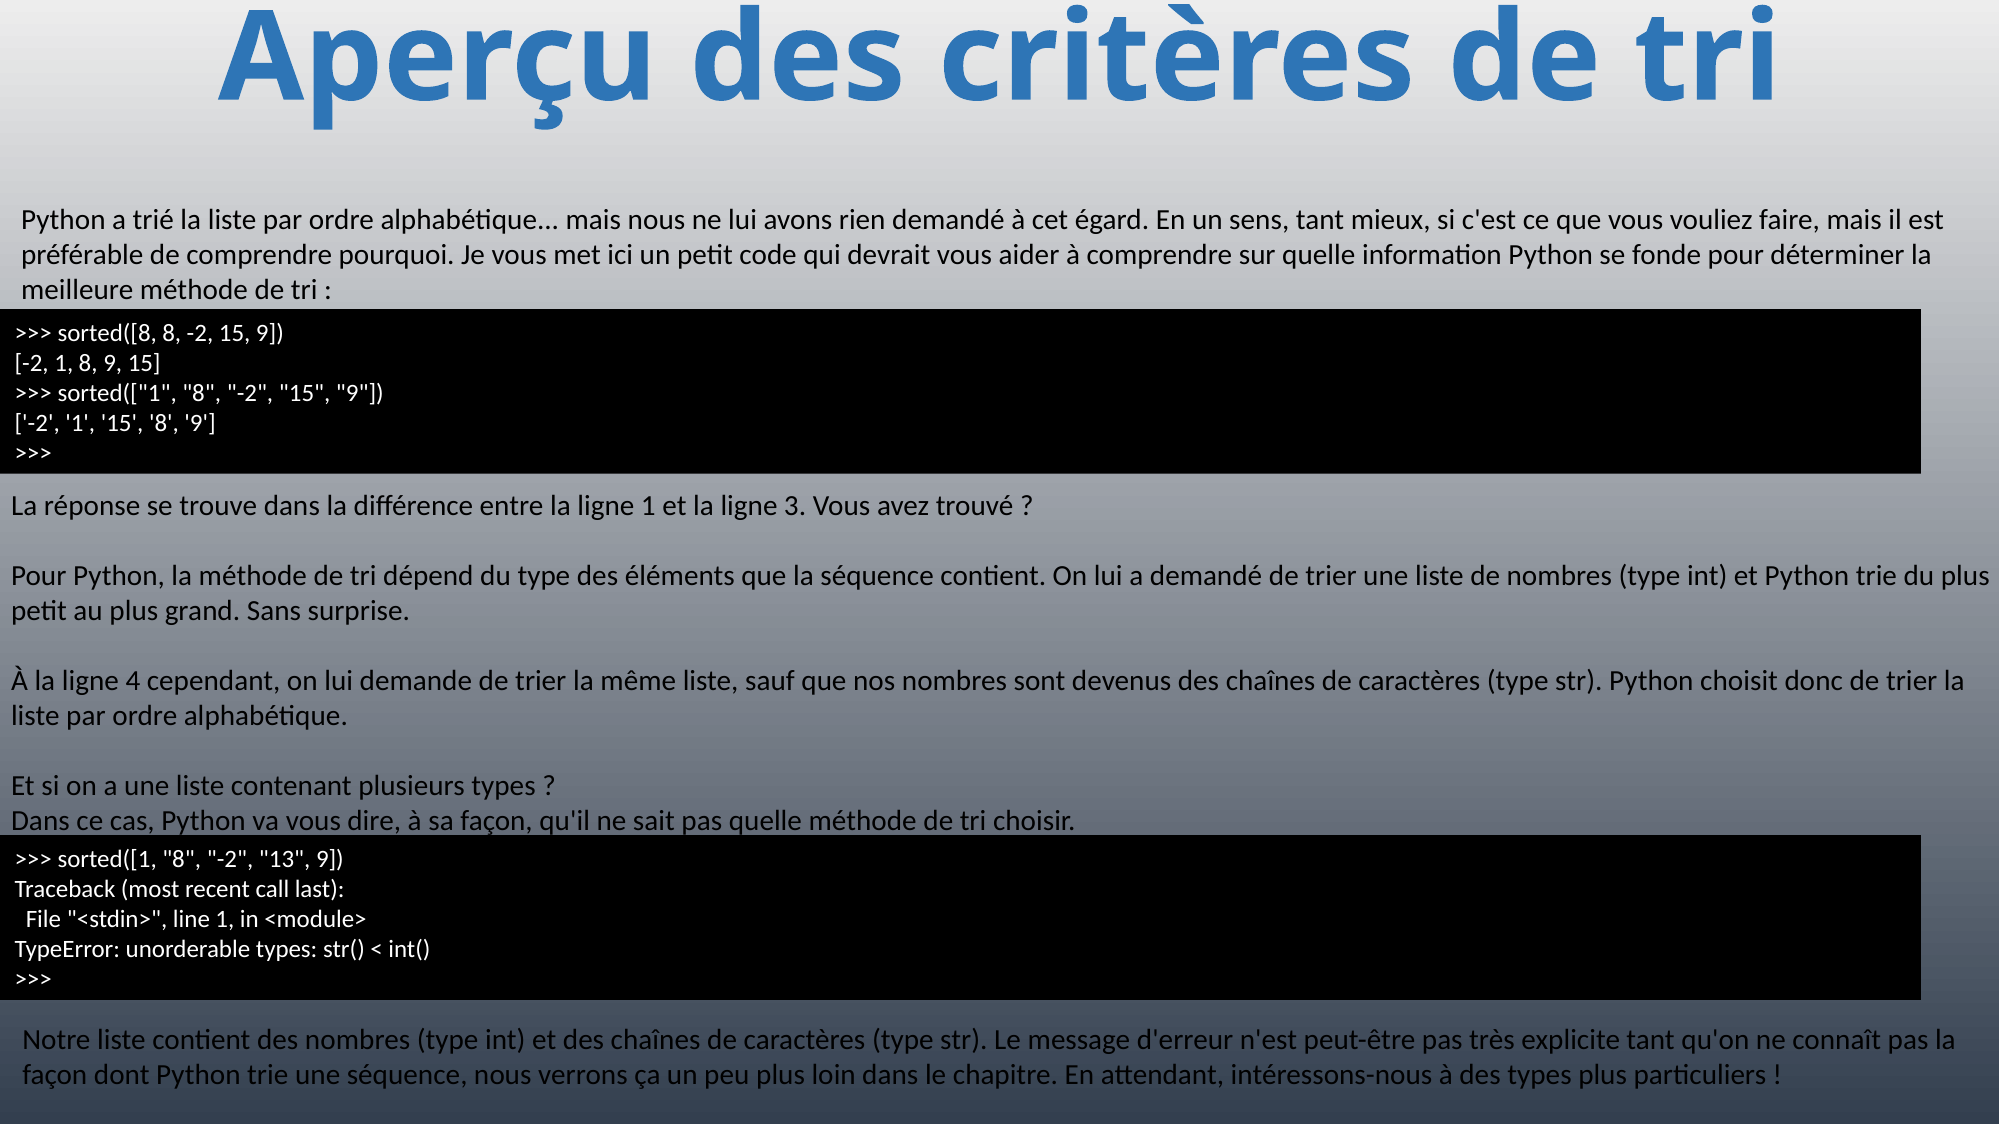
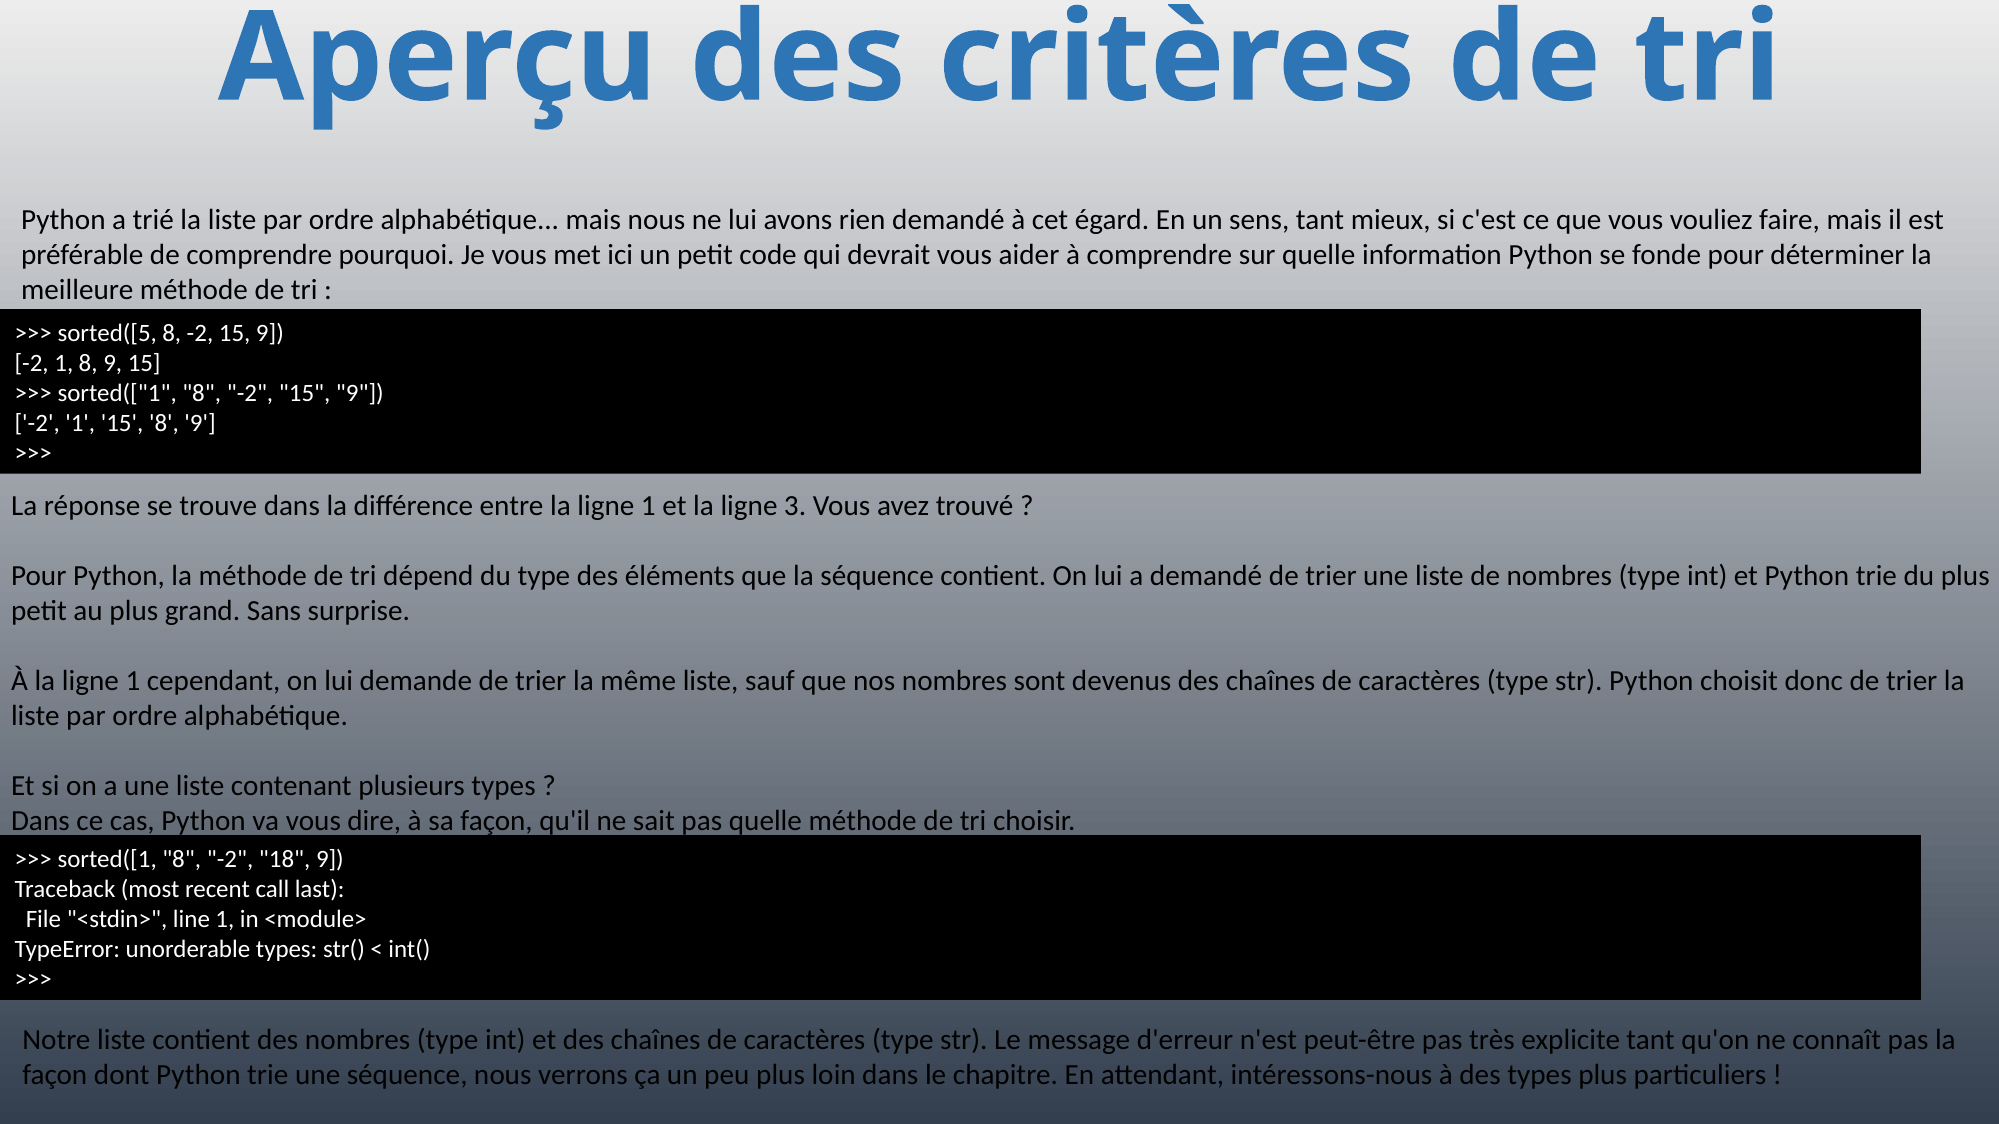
sorted([8: sorted([8 -> sorted([5 (107, 333)
À la ligne 4: 4 -> 1 (133, 681)
13: 13 -> 18 (285, 860)
